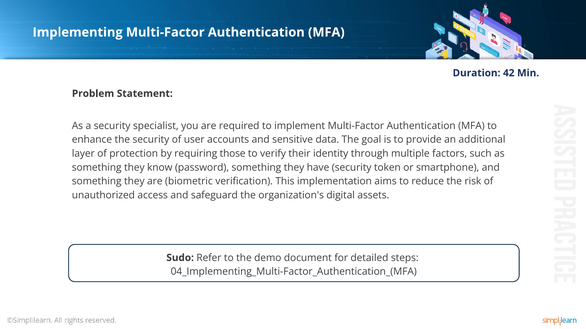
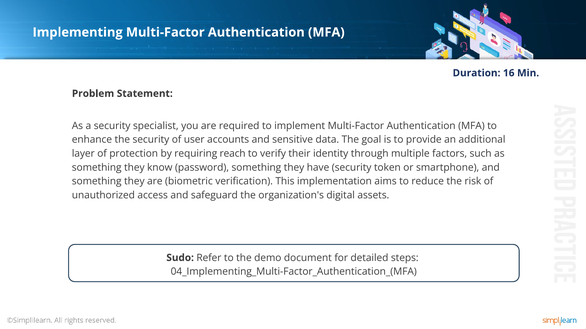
42: 42 -> 16 (509, 73)
those: those -> reach (233, 154)
